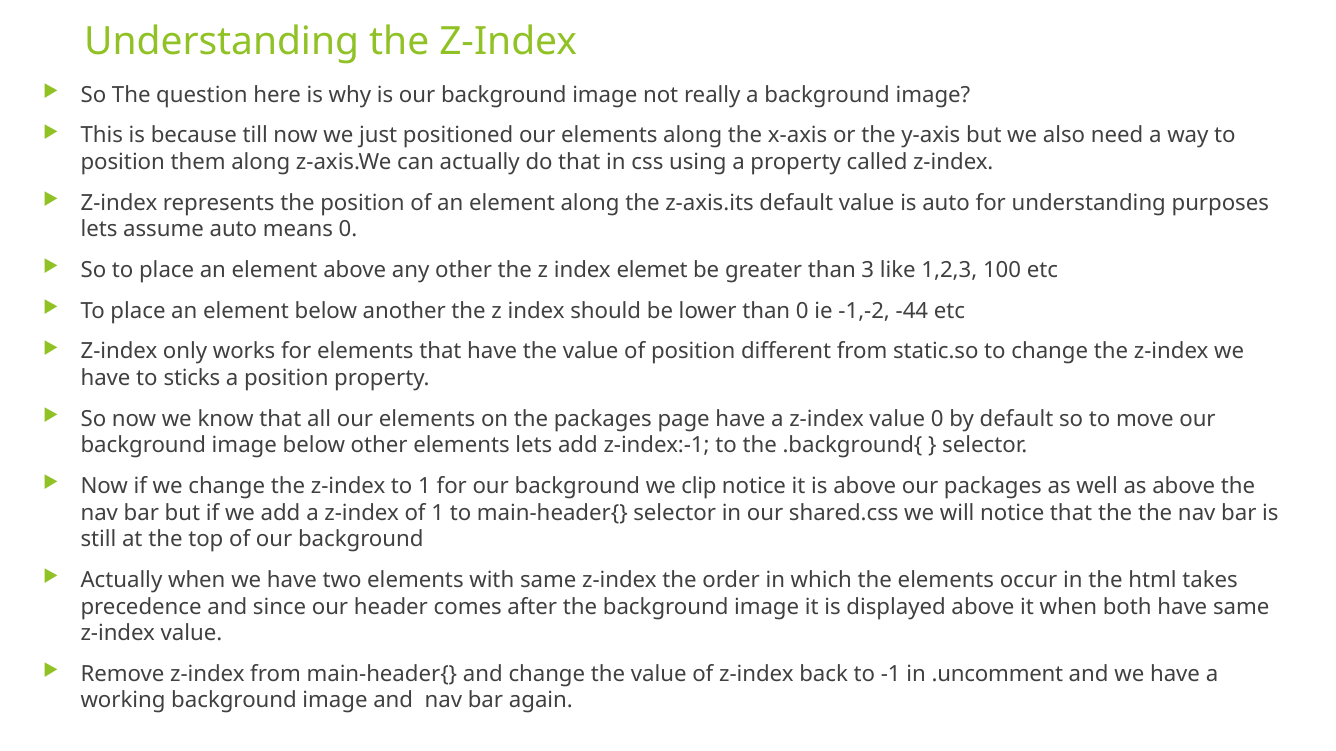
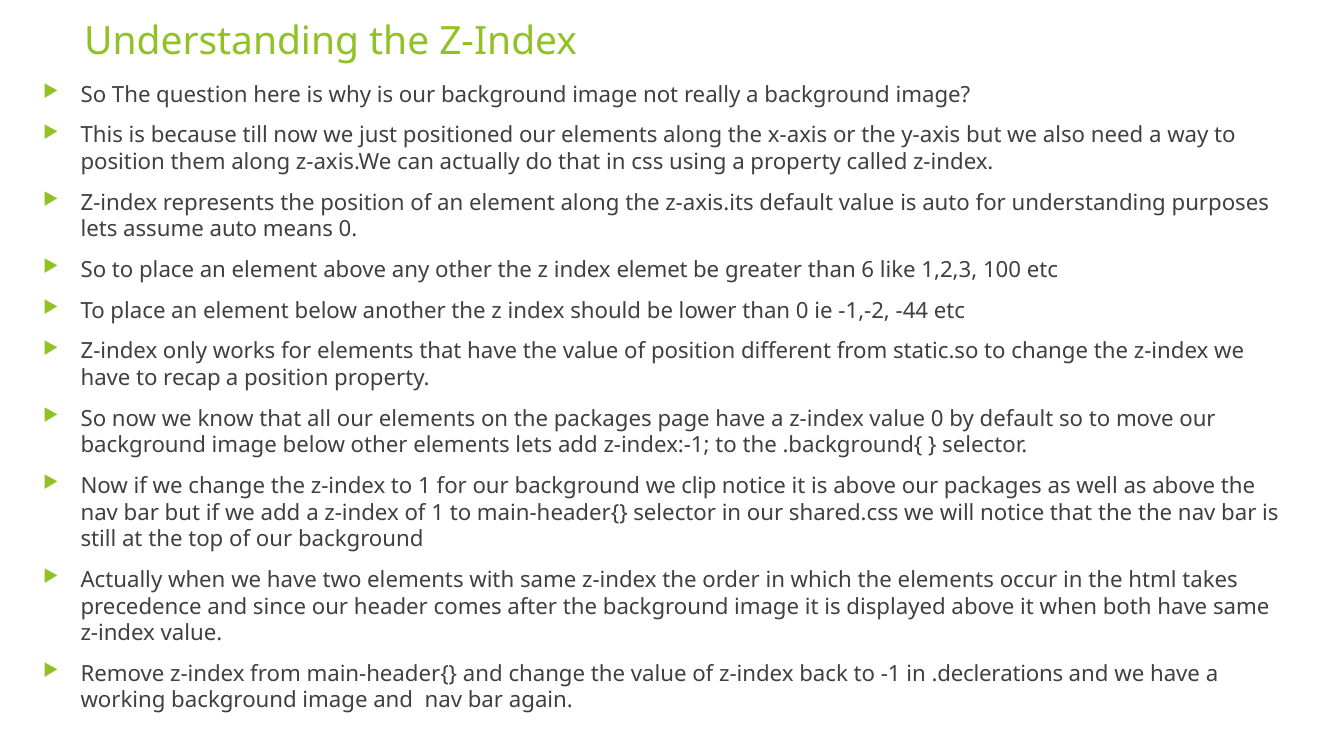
3: 3 -> 6 (868, 270)
sticks: sticks -> recap (192, 378)
.uncomment: .uncomment -> .declerations (997, 674)
